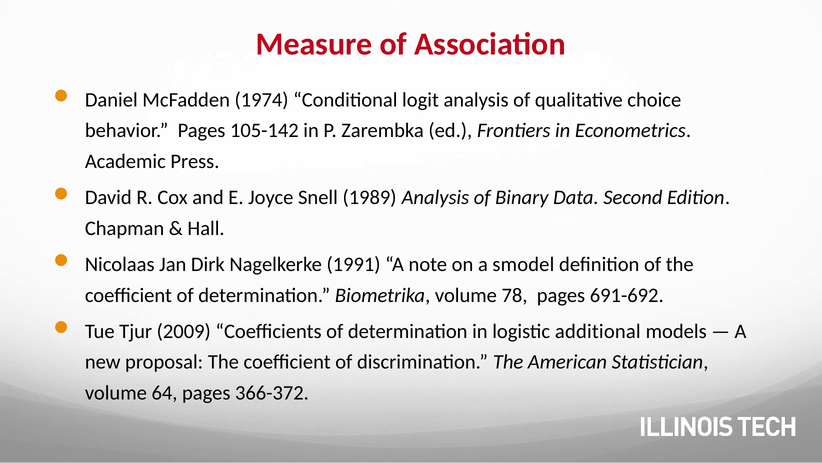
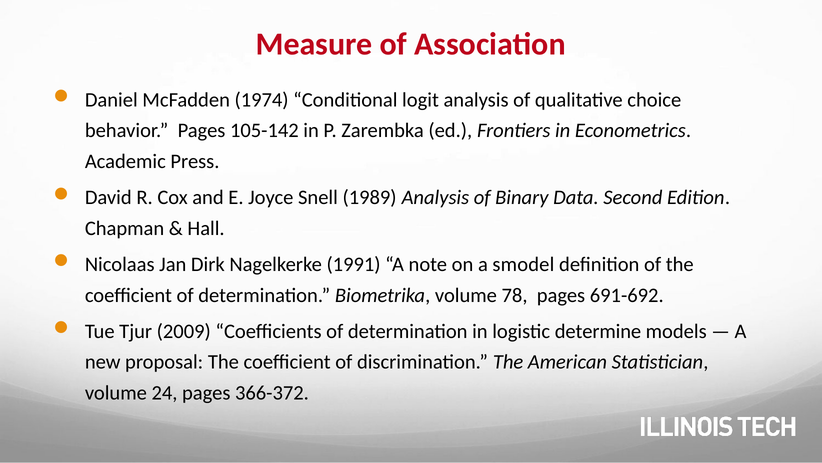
additional: additional -> determine (598, 331)
64: 64 -> 24 (164, 393)
